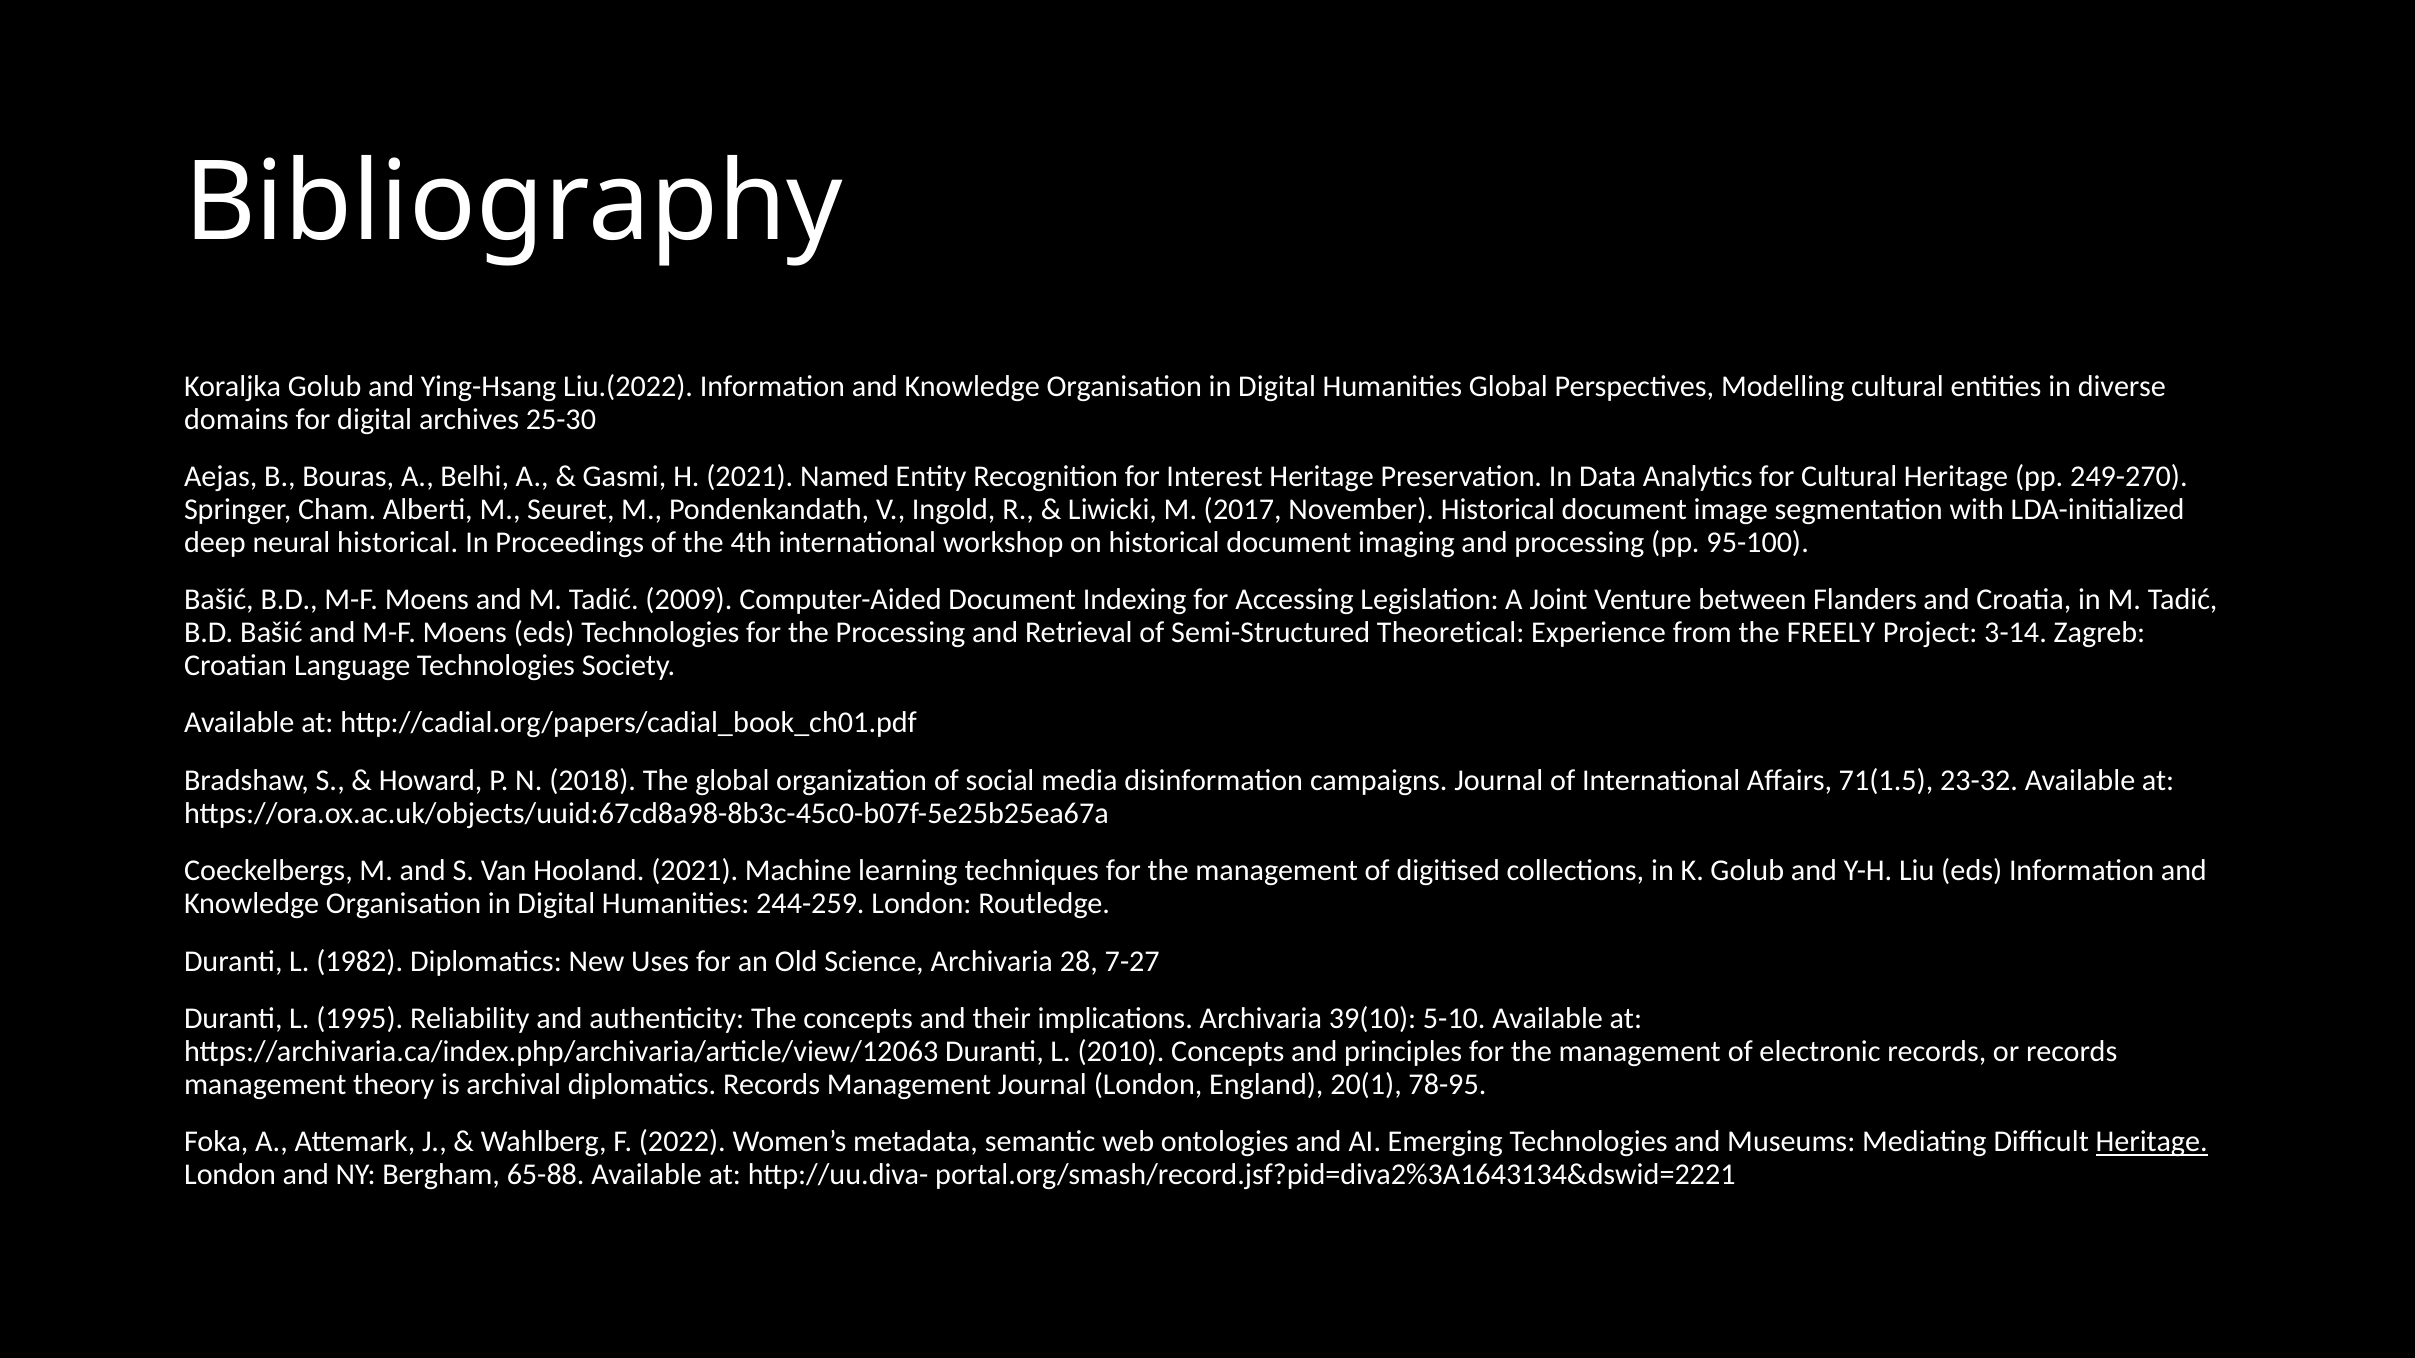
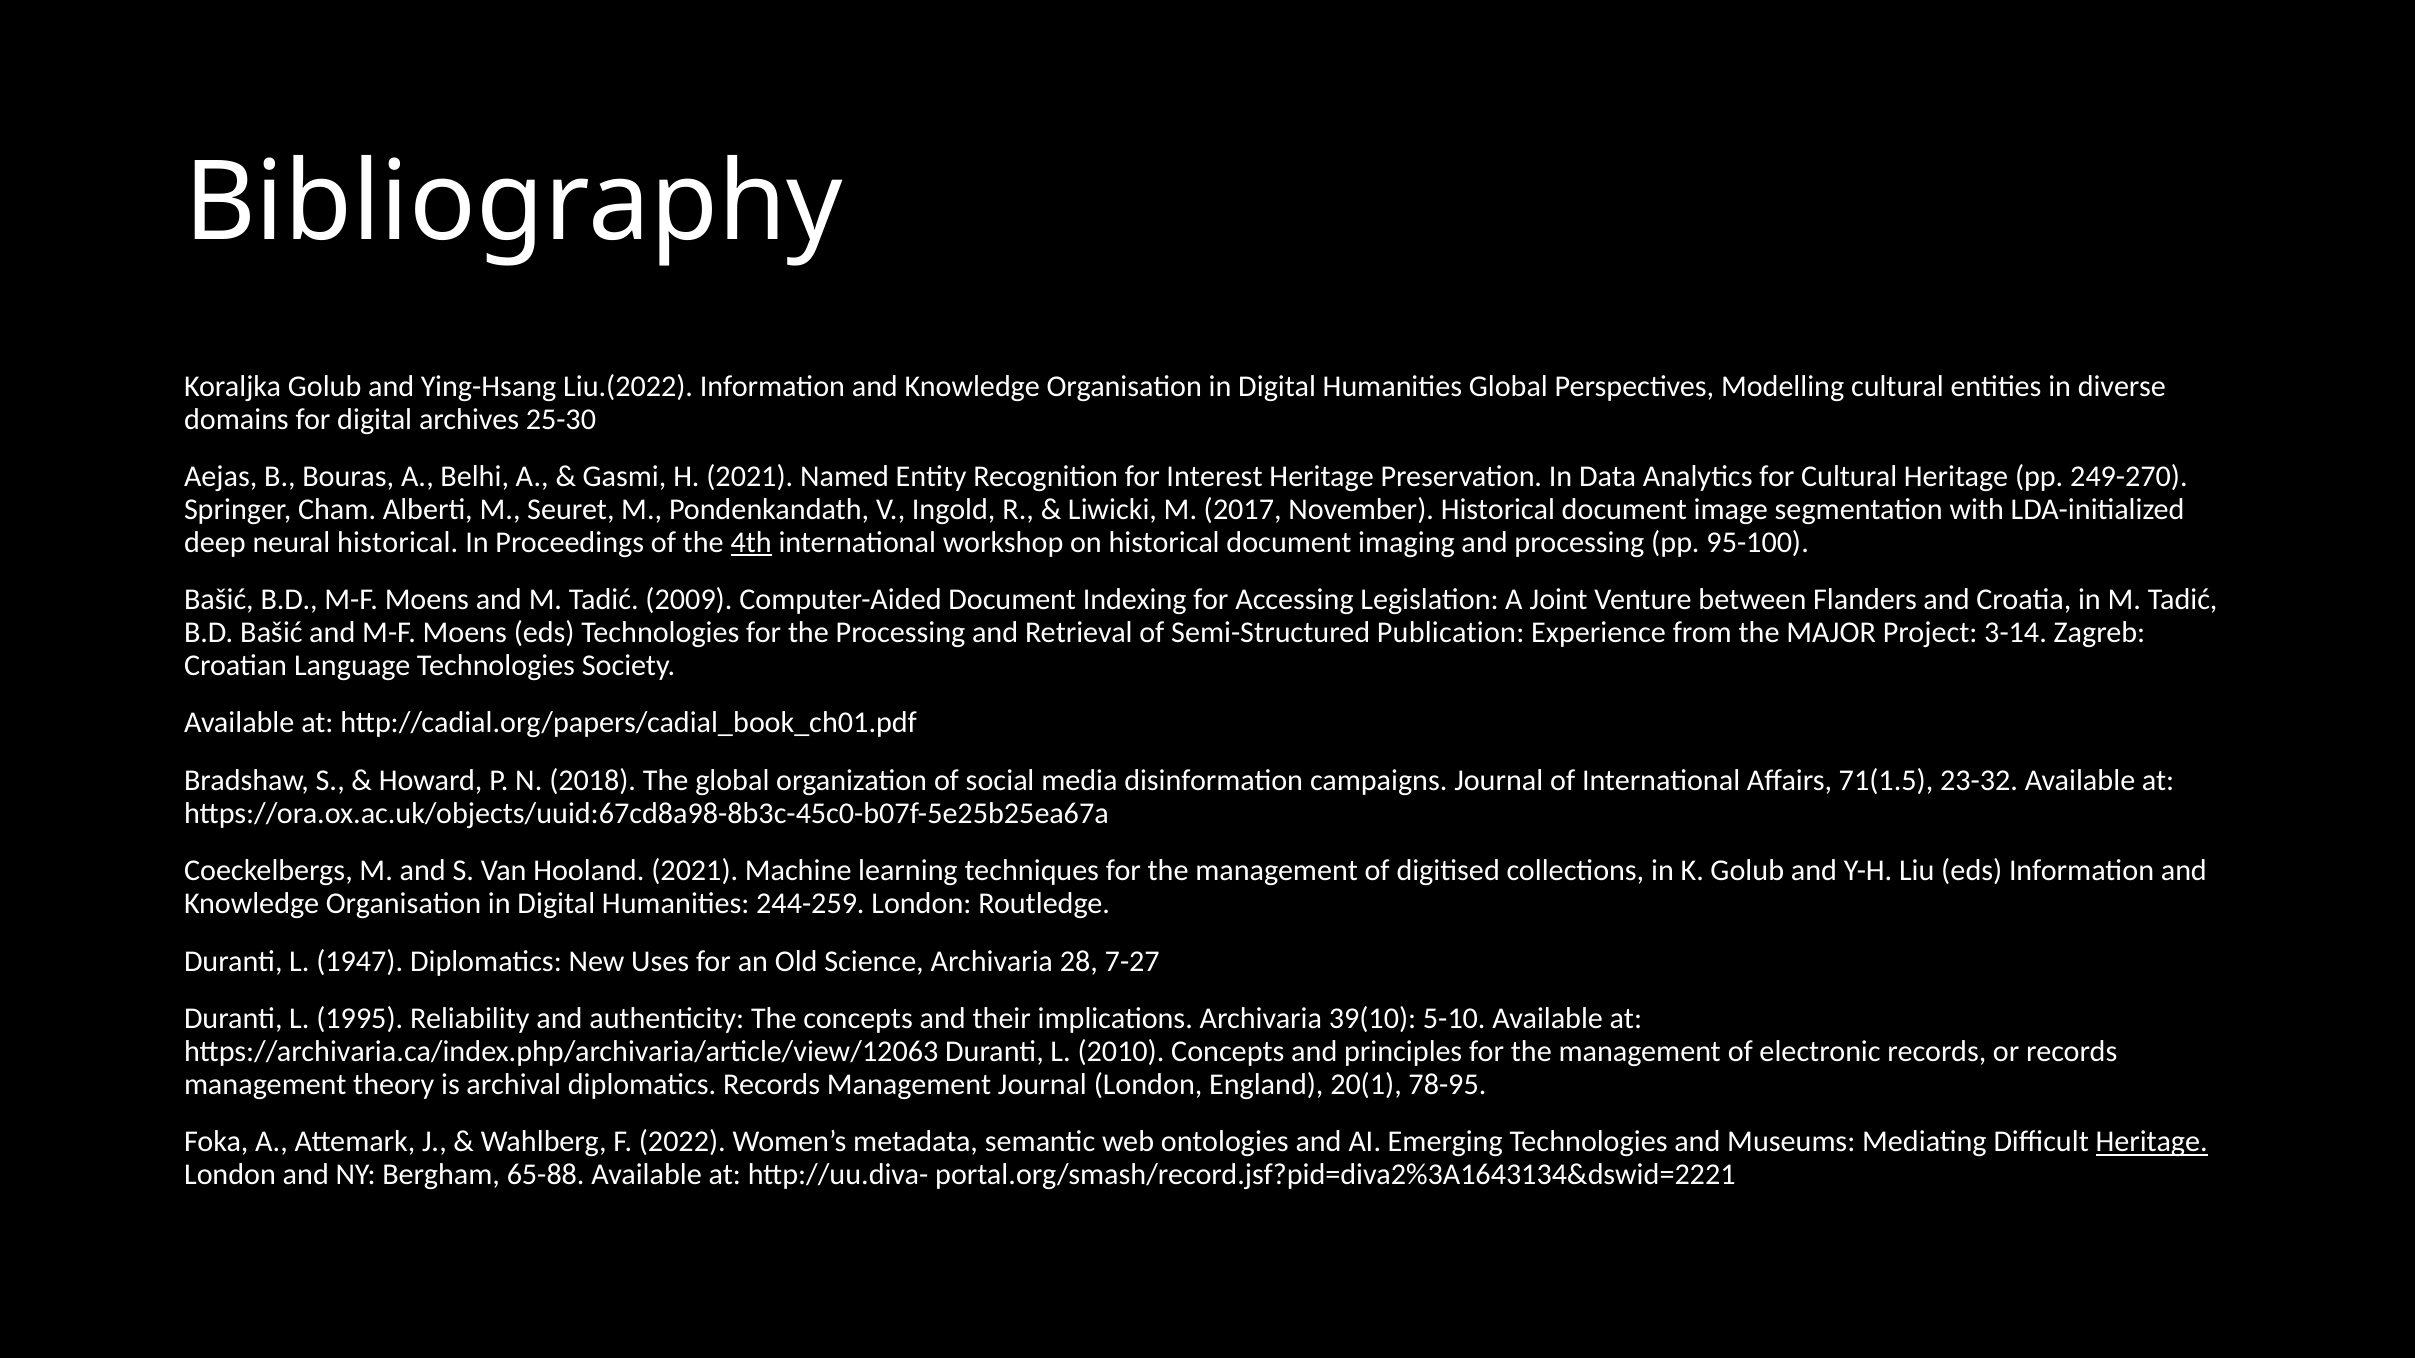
4th underline: none -> present (751, 542)
Theoretical: Theoretical -> Publication (1451, 633)
FREELY: FREELY -> MAJOR (1831, 633)
1982: 1982 -> 1947 (360, 961)
